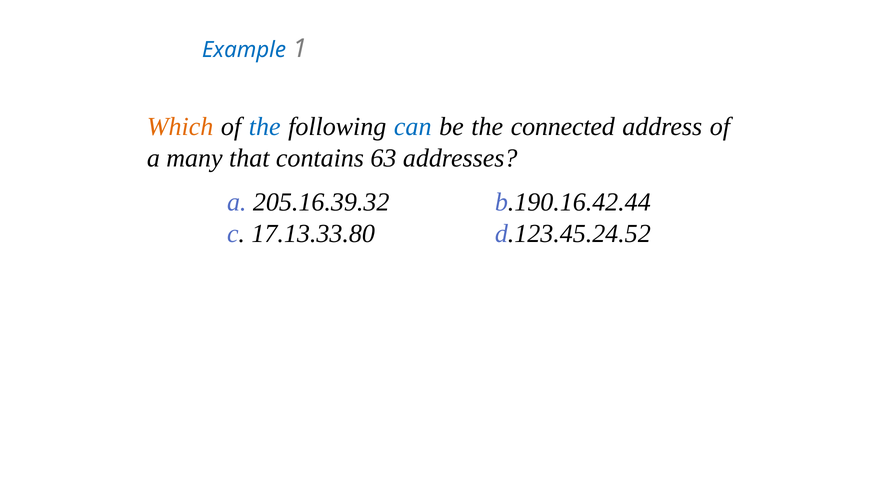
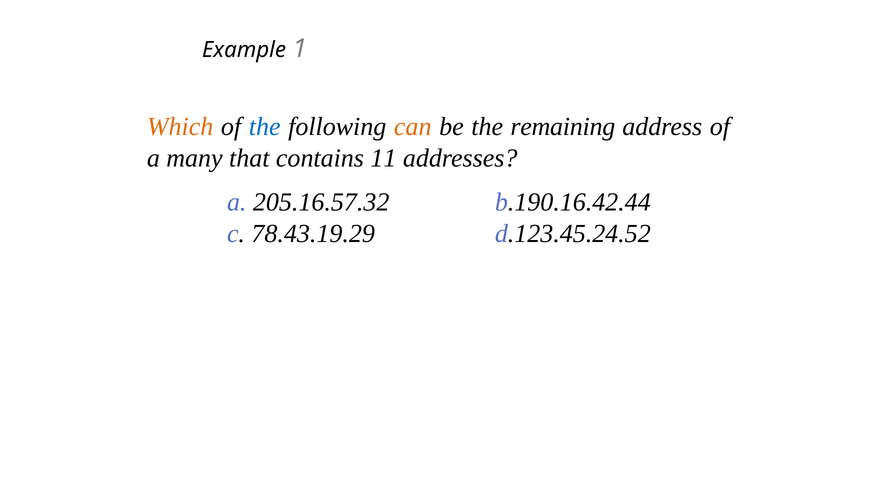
Example colour: blue -> black (244, 50)
can colour: blue -> orange (413, 127)
connected: connected -> remaining (563, 127)
63: 63 -> 11 (383, 158)
205.16.39.32: 205.16.39.32 -> 205.16.57.32 (321, 202)
17.13.33.80: 17.13.33.80 -> 78.43.19.29 (313, 234)
